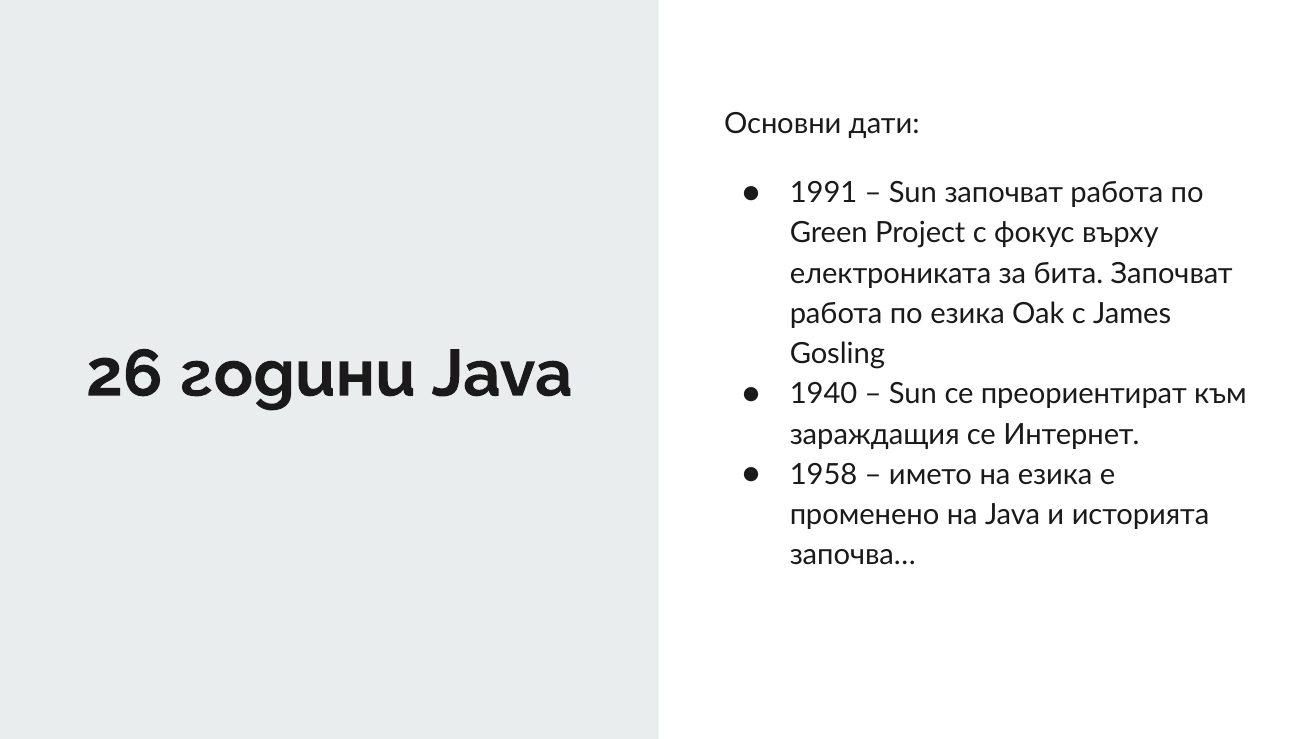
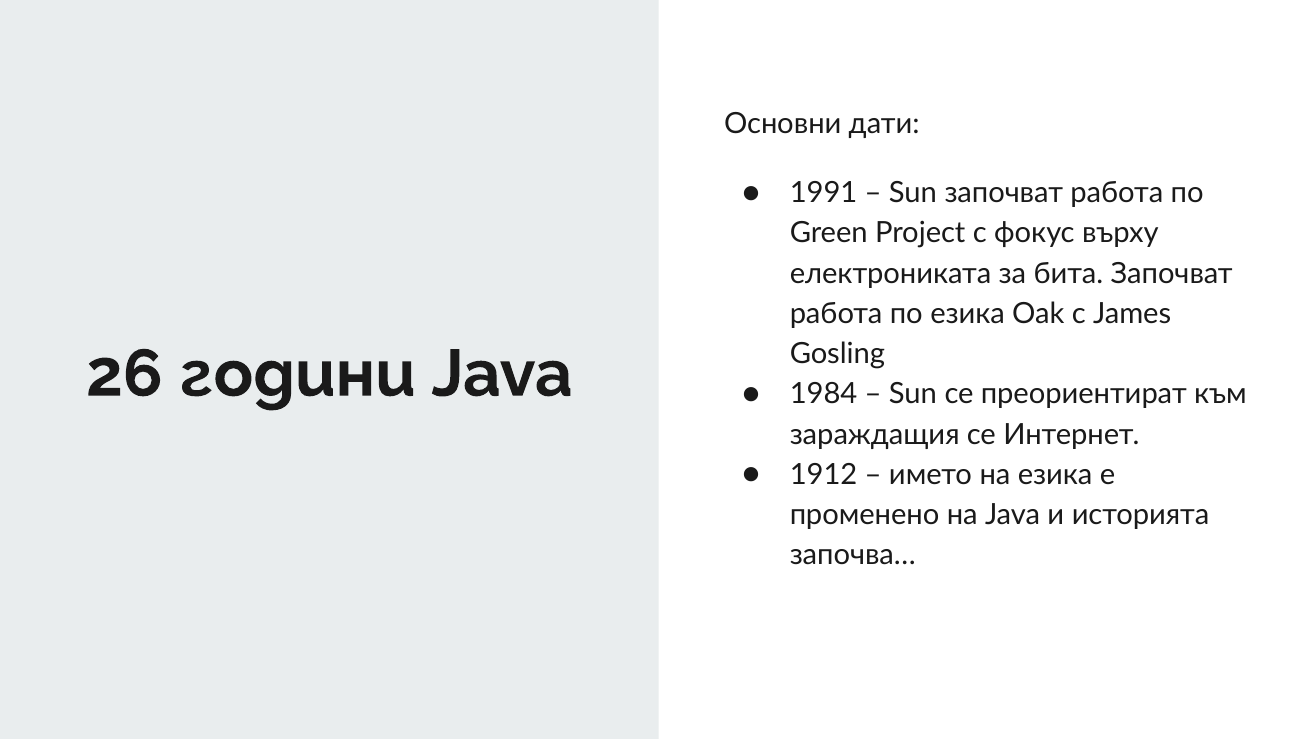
1940: 1940 -> 1984 (824, 394)
1958: 1958 -> 1912 (824, 475)
